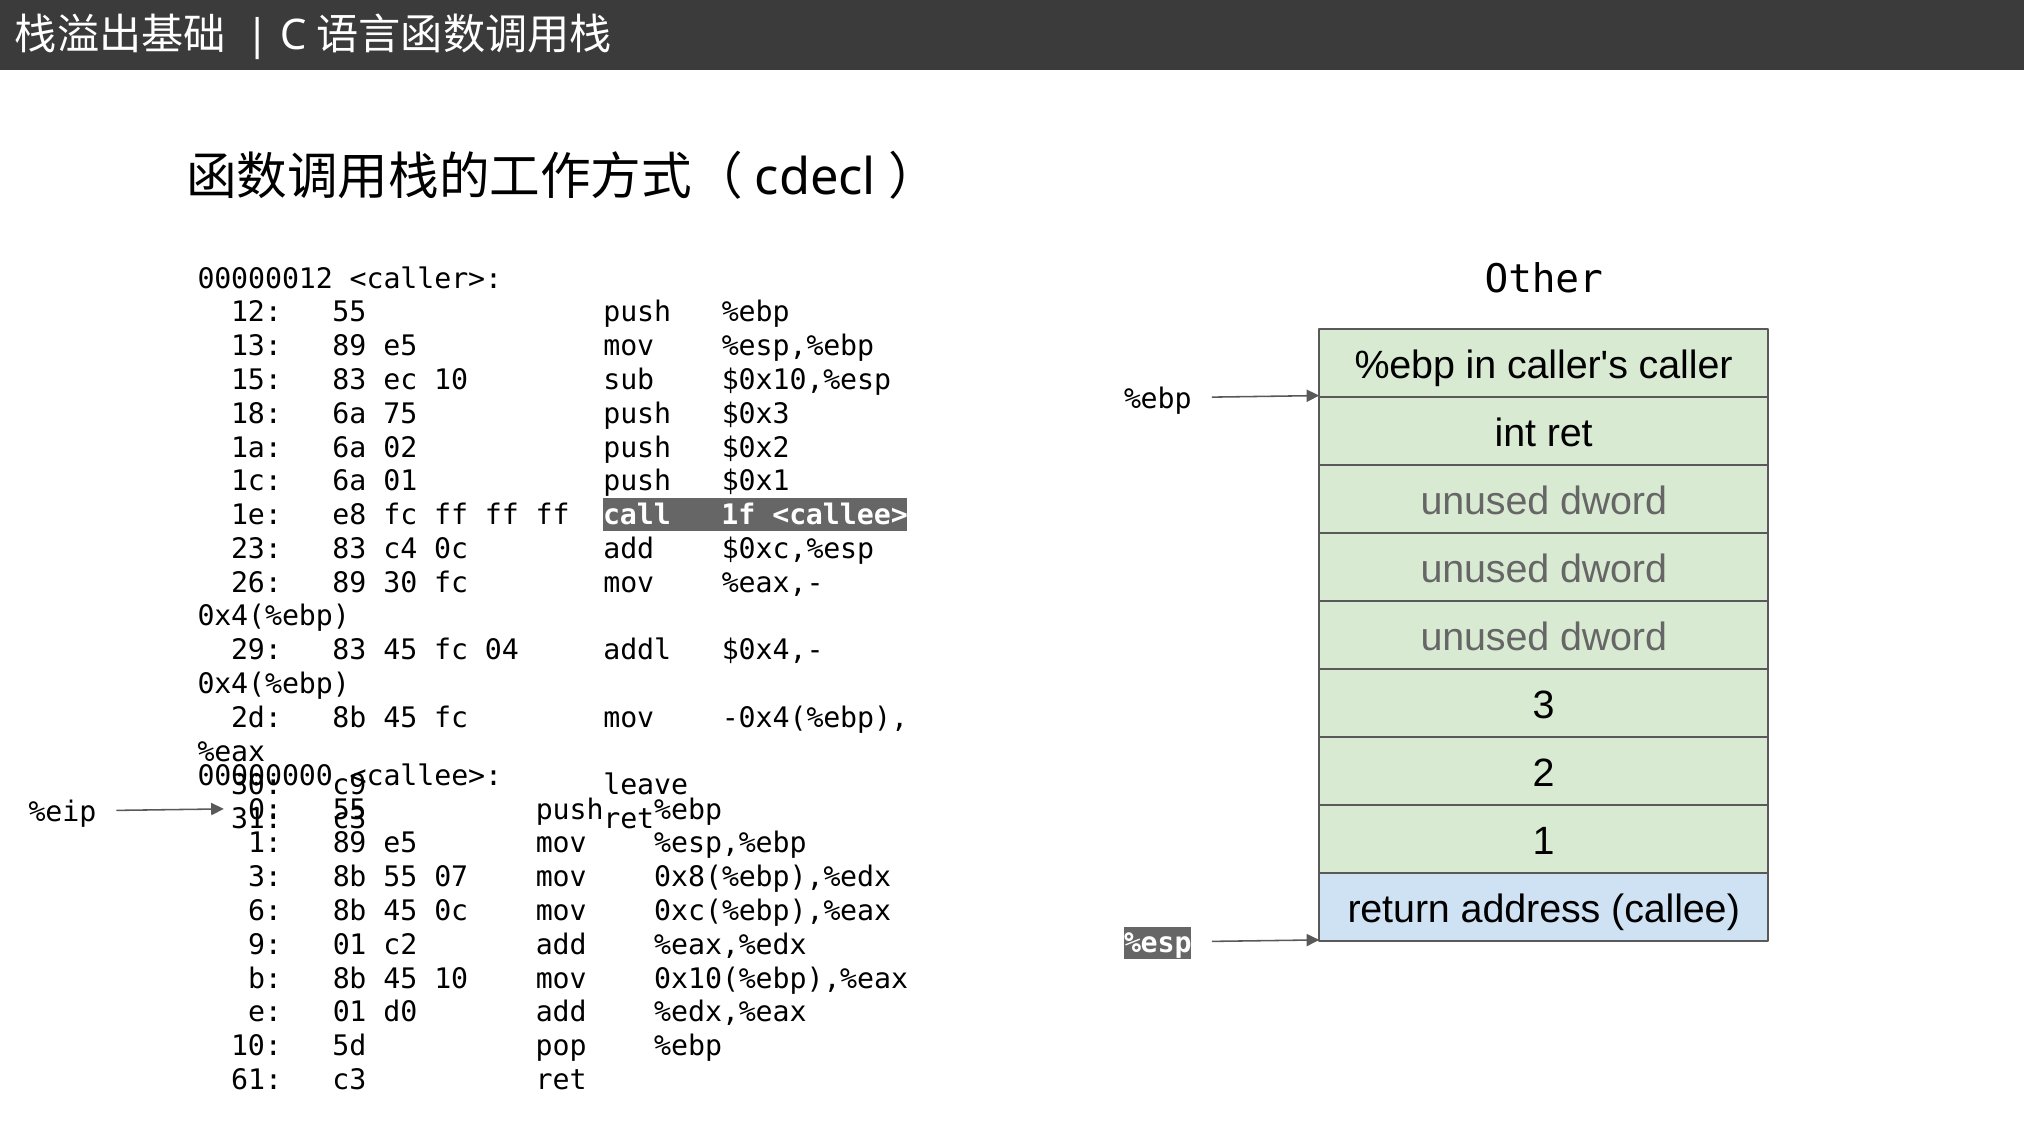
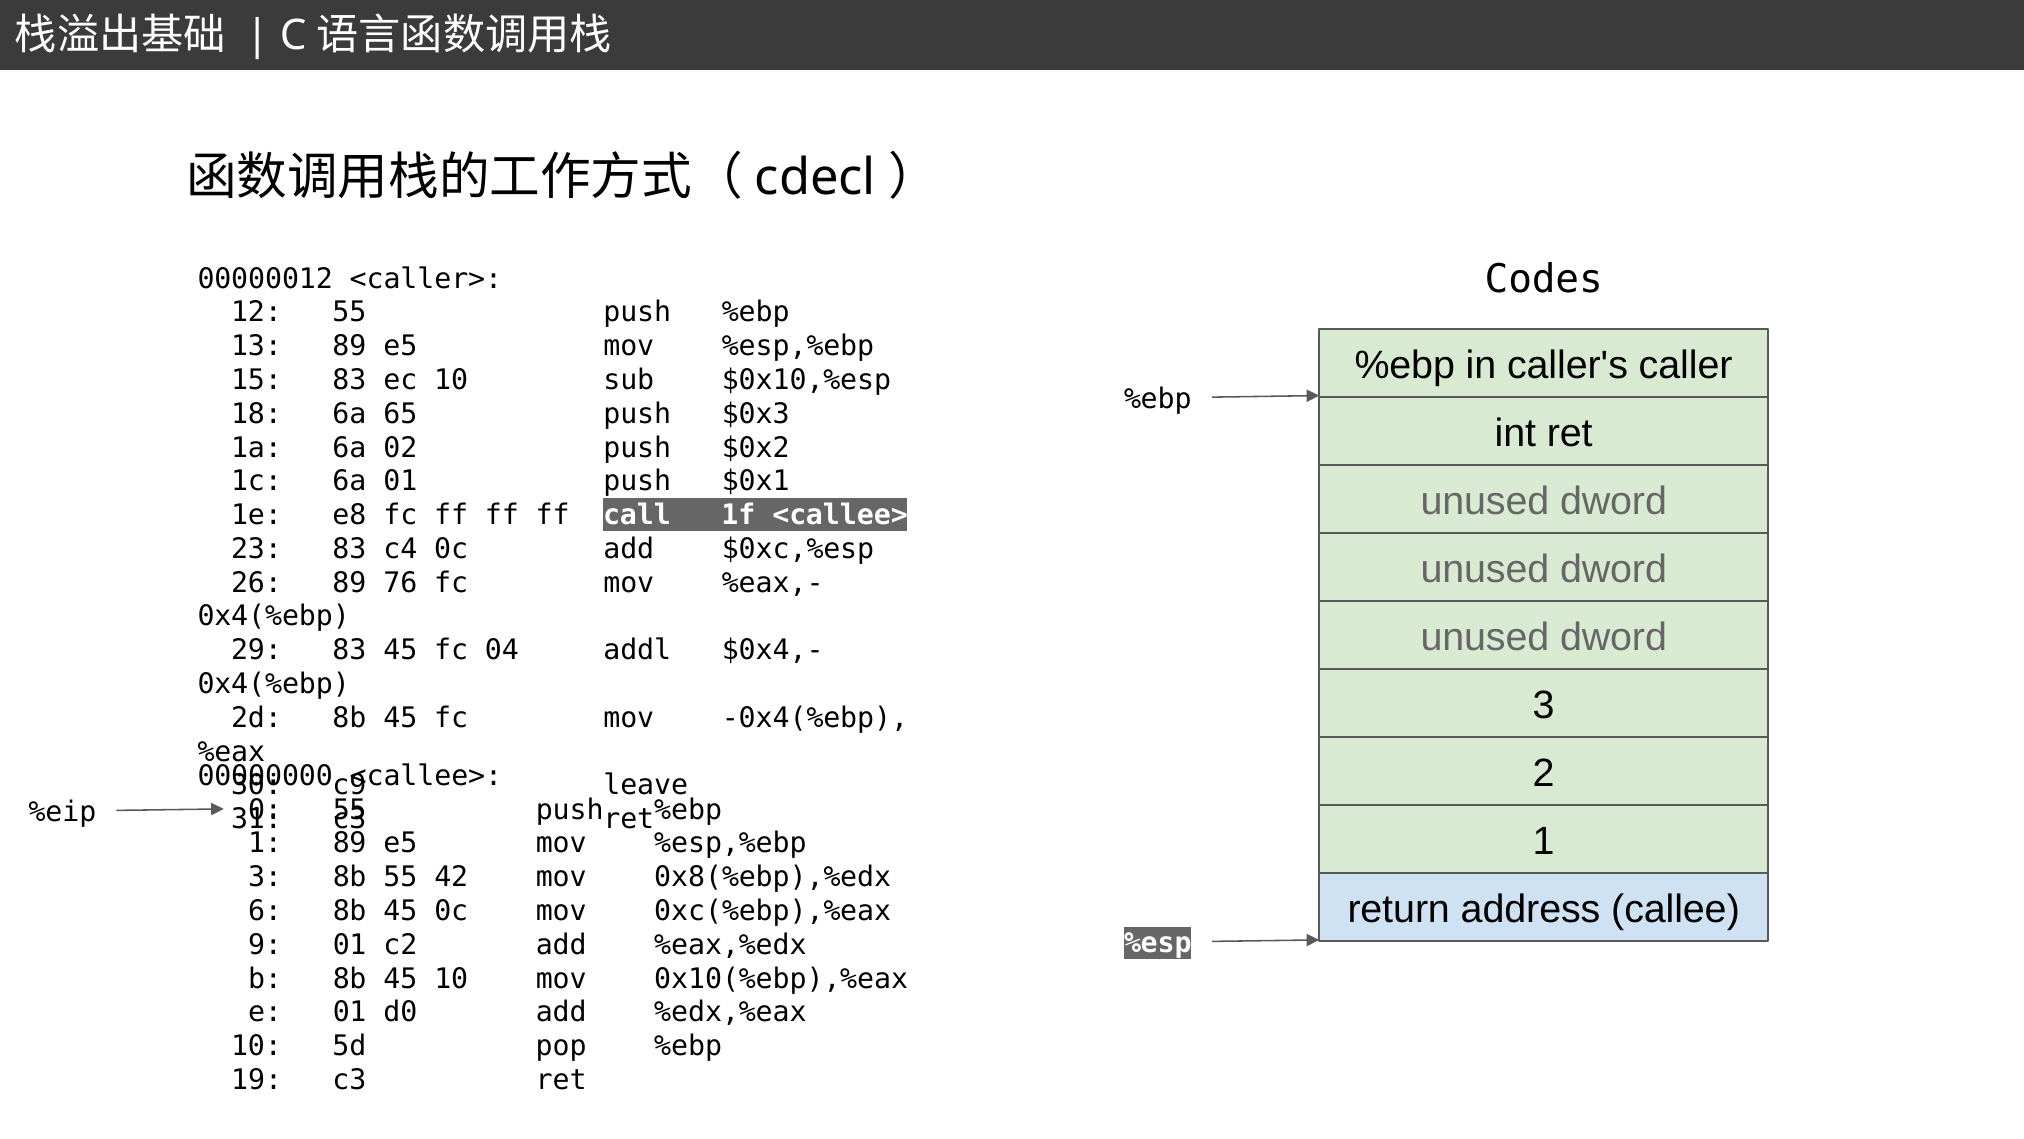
Other: Other -> Codes (1544, 280)
75: 75 -> 65 (400, 414)
89 30: 30 -> 76 (400, 583)
07: 07 -> 42 (451, 877)
61: 61 -> 19 (257, 1080)
